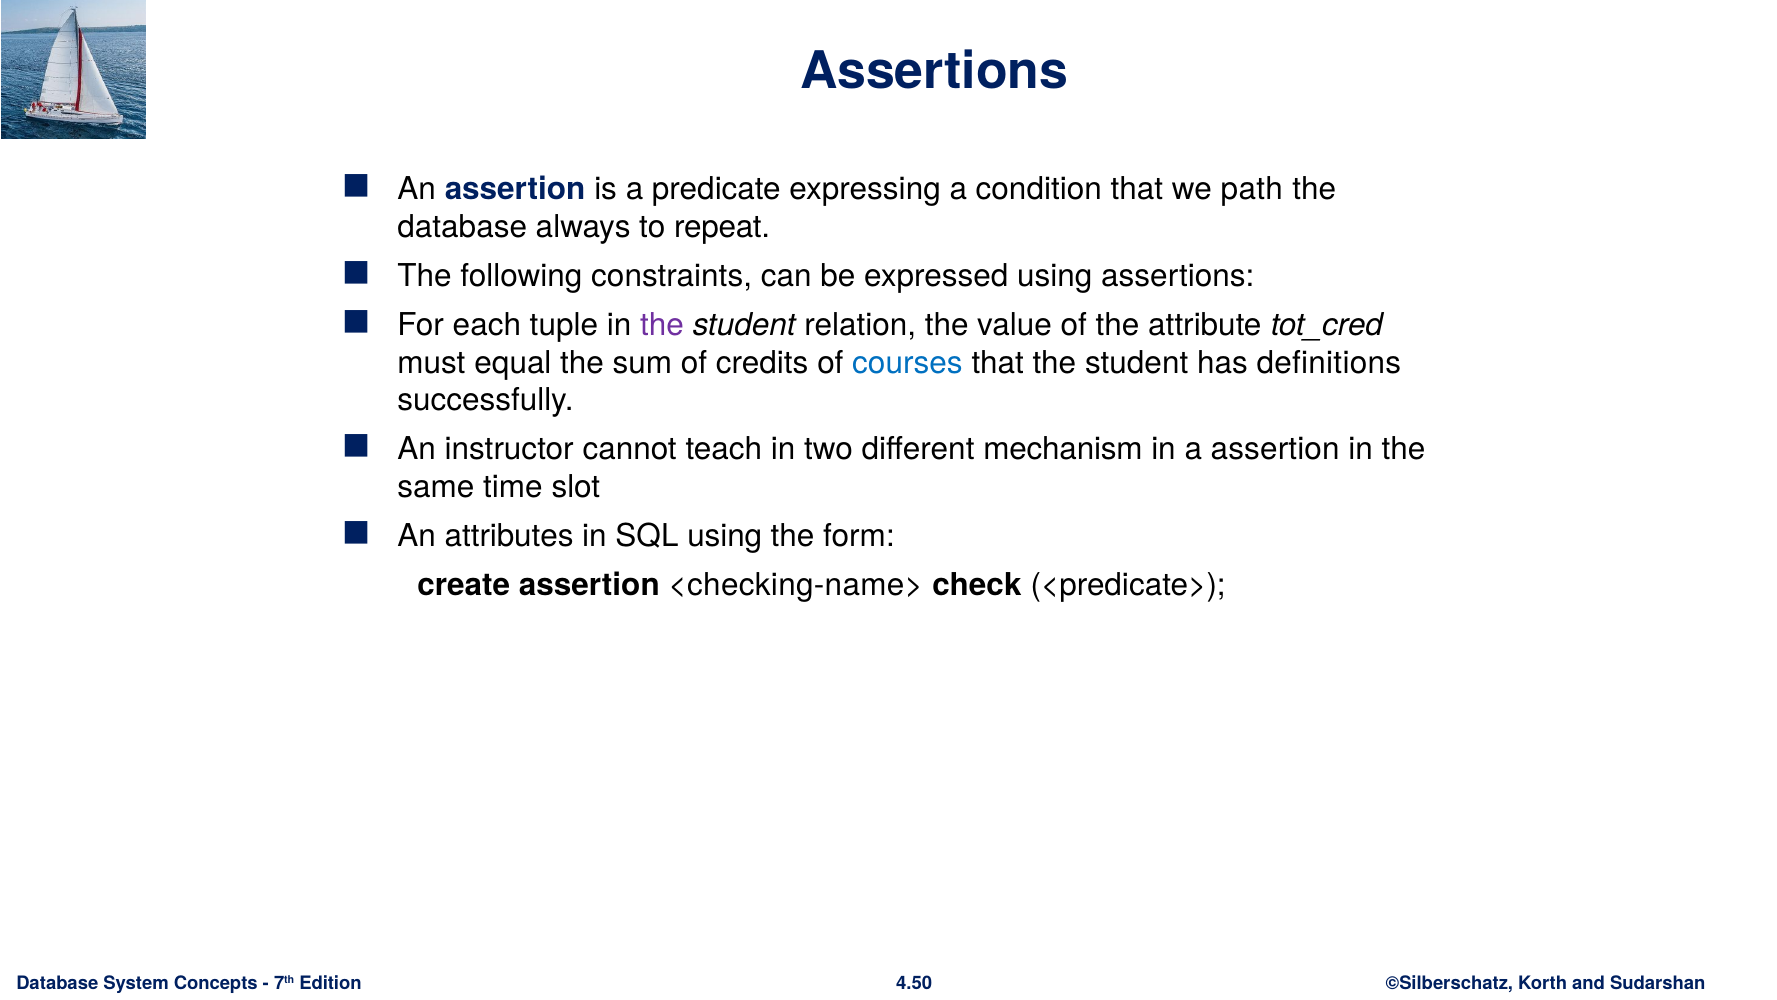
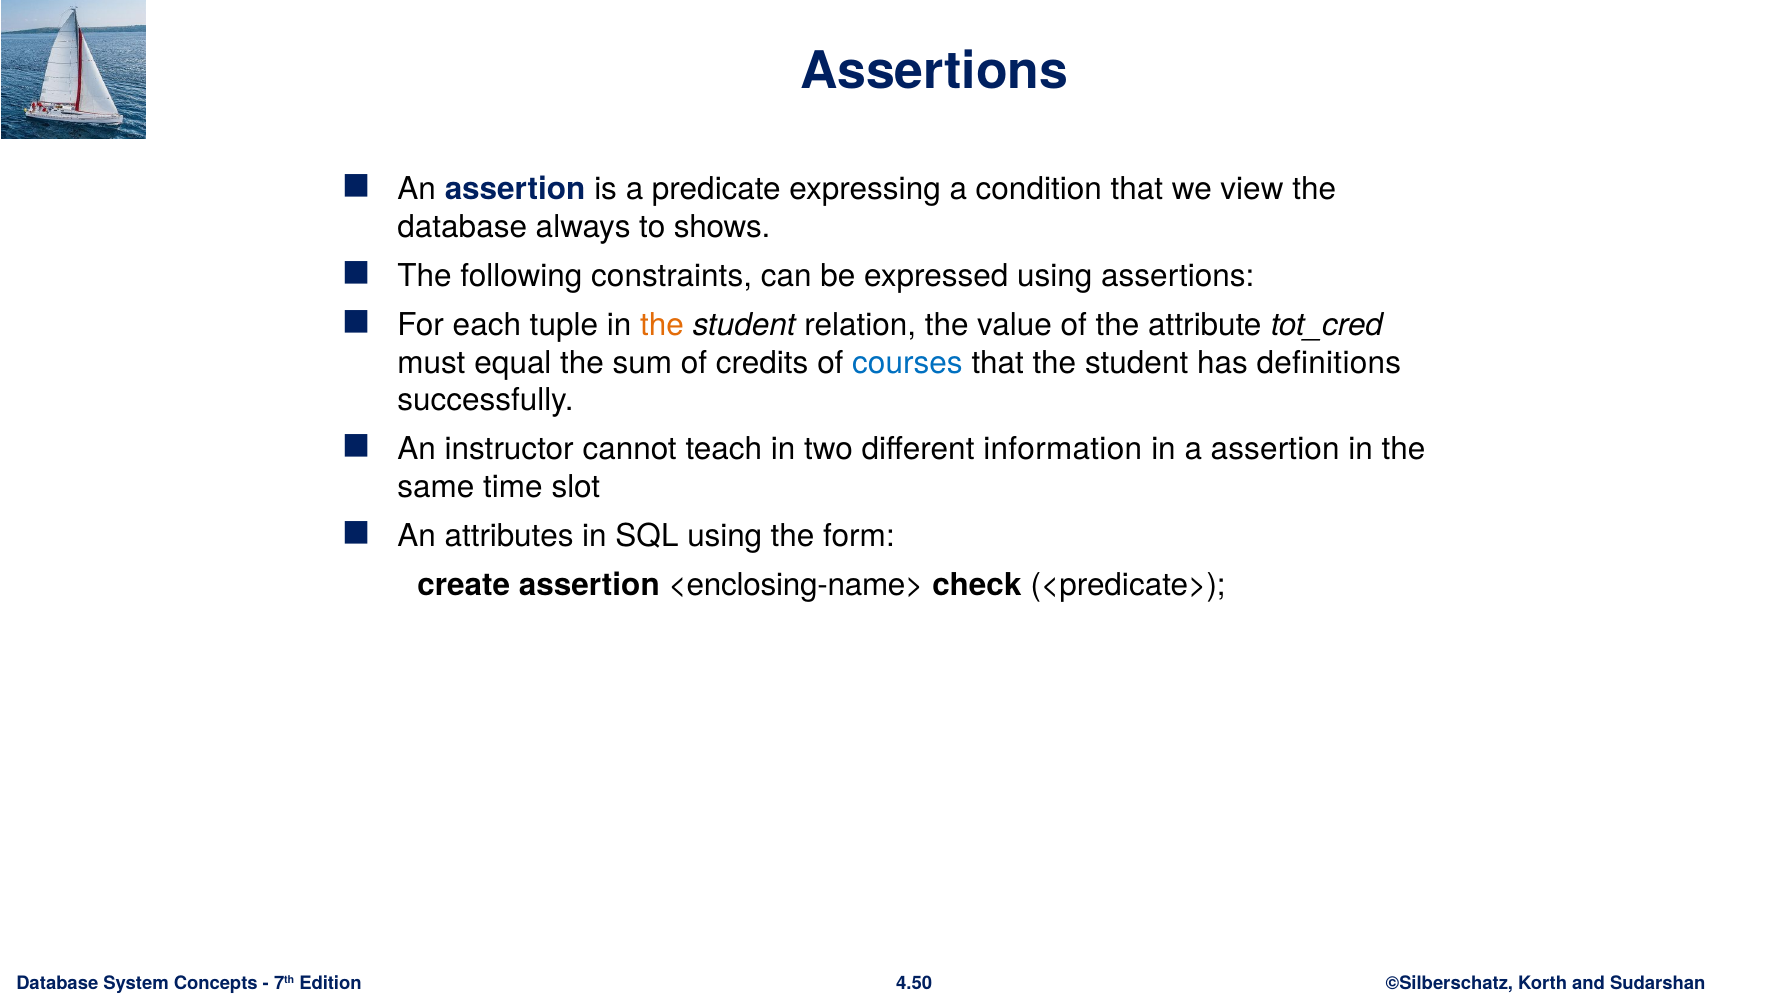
path: path -> view (1252, 189)
repeat: repeat -> shows (722, 227)
the colour: purple -> orange (662, 325)
mechanism: mechanism -> information (1063, 449)
<checking-name>: <checking-name> -> <enclosing-name> (796, 585)
